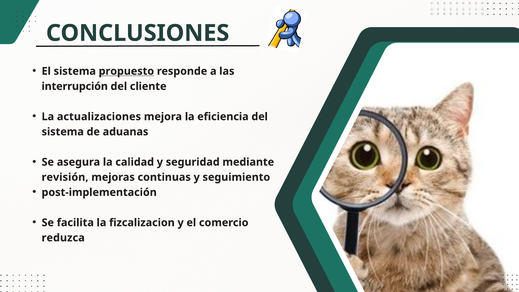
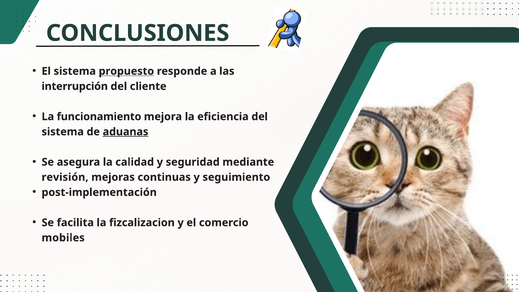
actualizaciones: actualizaciones -> funcionamiento (99, 117)
aduanas underline: none -> present (126, 132)
reduzca: reduzca -> mobiles (63, 238)
